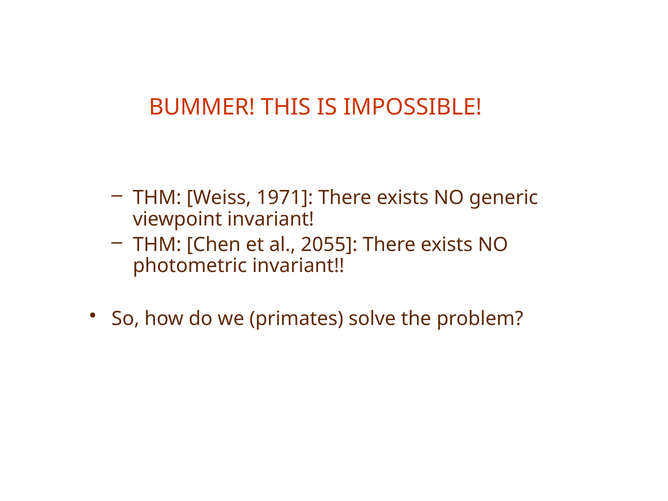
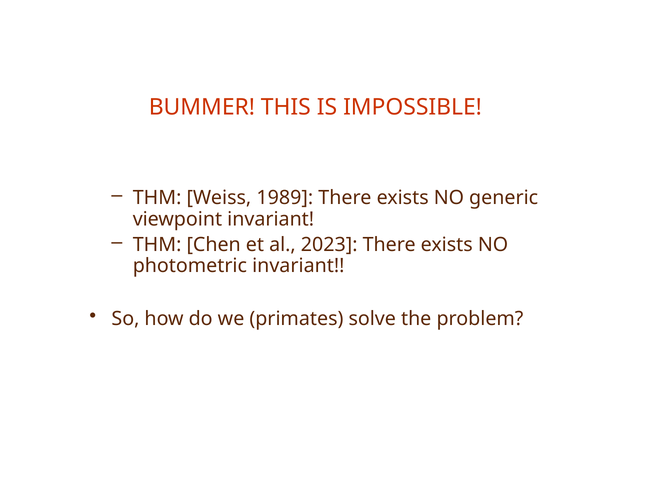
1971: 1971 -> 1989 (285, 198)
2055: 2055 -> 2023 (329, 245)
